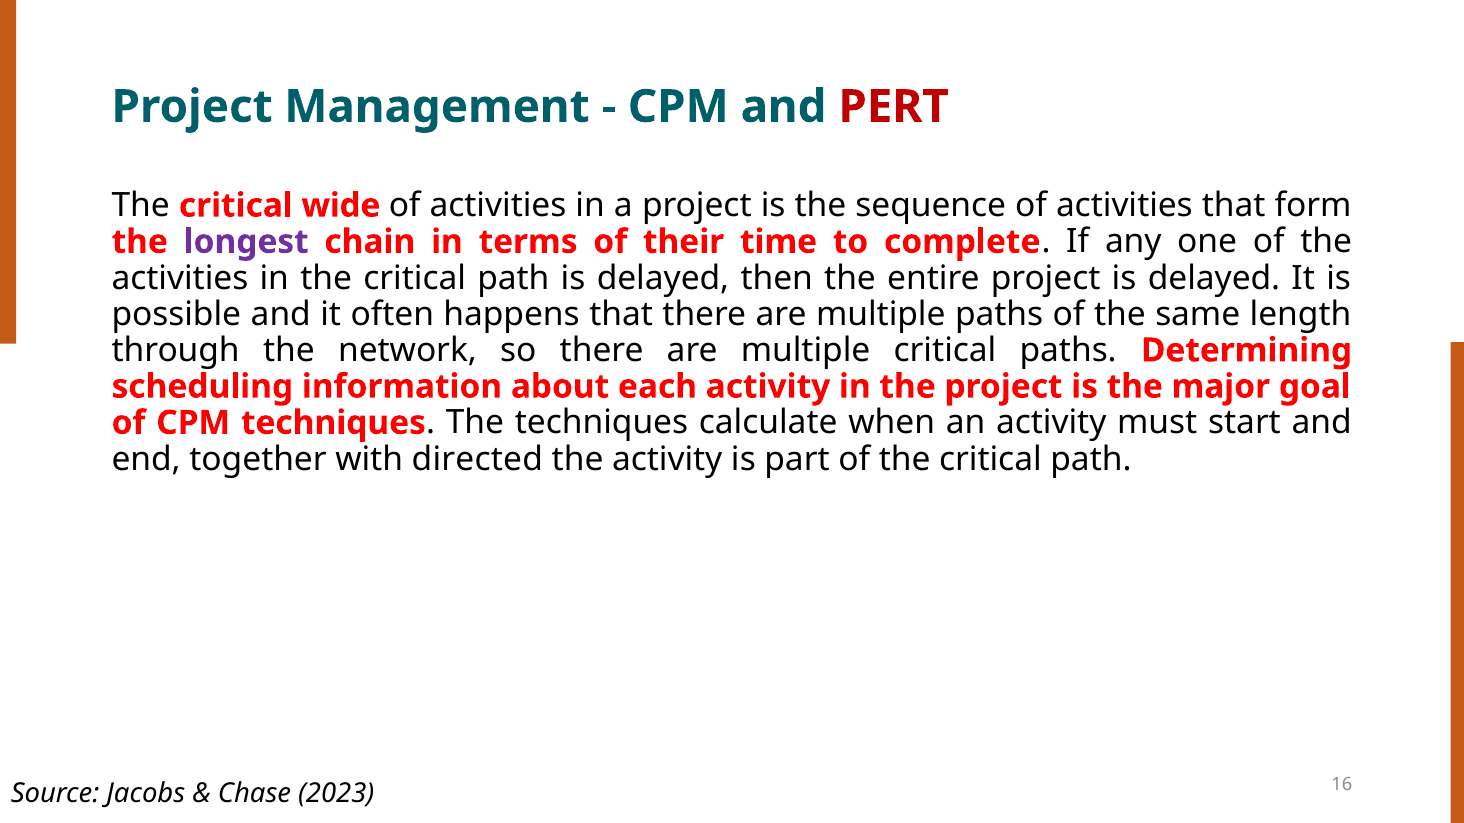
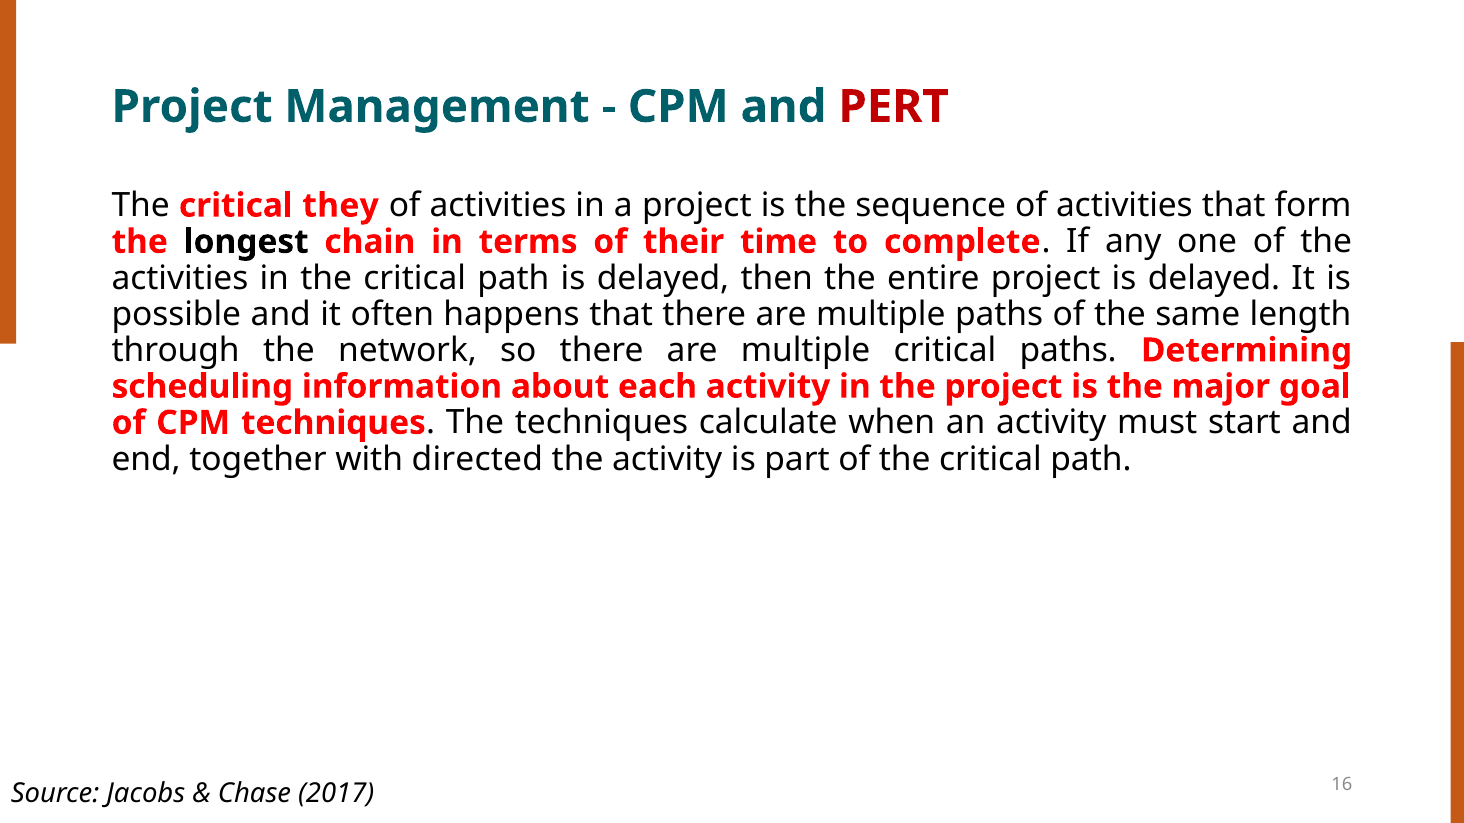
wide: wide -> they (341, 206)
longest colour: purple -> black (246, 242)
2023: 2023 -> 2017 (336, 794)
